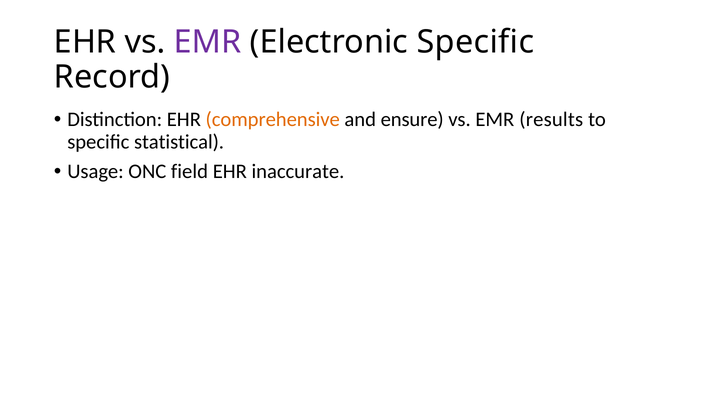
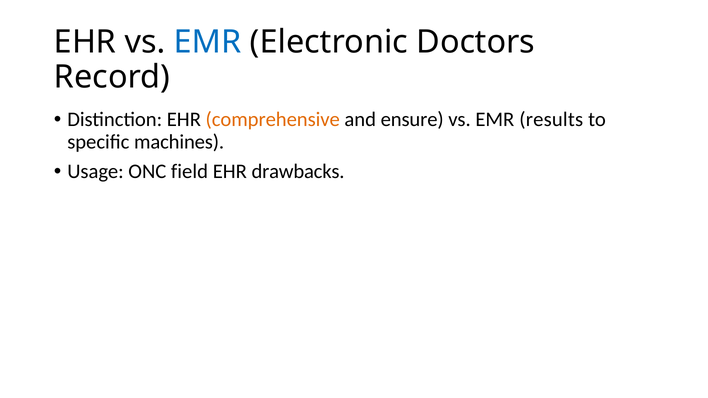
EMR colour: purple -> blue (208, 42)
Electronic Specific: Specific -> Doctors (476, 42)
statistical: statistical -> machines (179, 142)
inaccurate: inaccurate -> drawbacks (298, 172)
